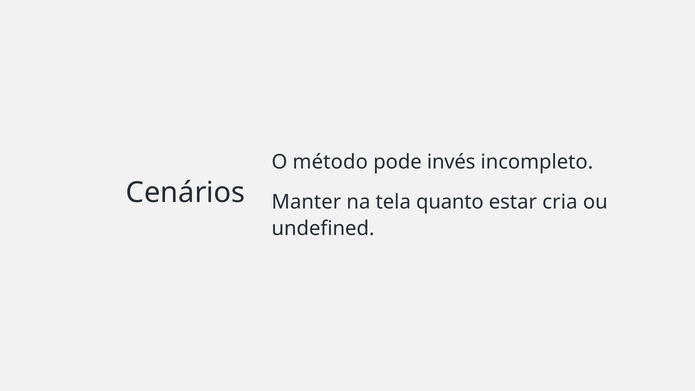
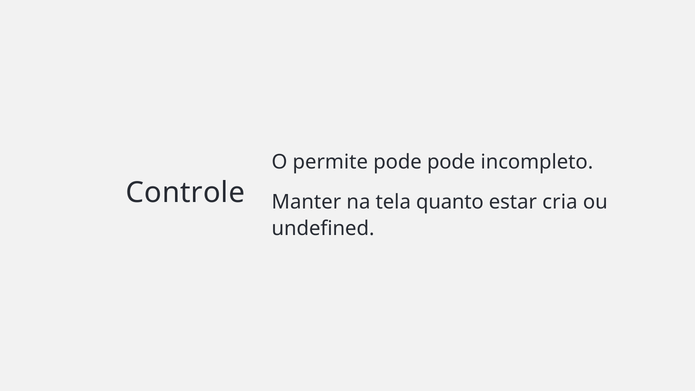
método: método -> permite (330, 162)
pode invés: invés -> pode (451, 162)
Cenários: Cenários -> Controle (185, 192)
